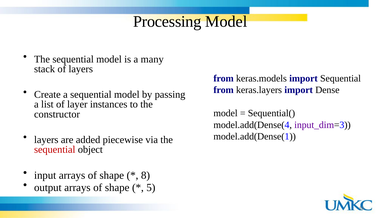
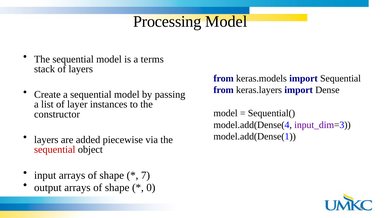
many: many -> terms (152, 59)
8: 8 -> 7 (146, 175)
5: 5 -> 0 (151, 187)
